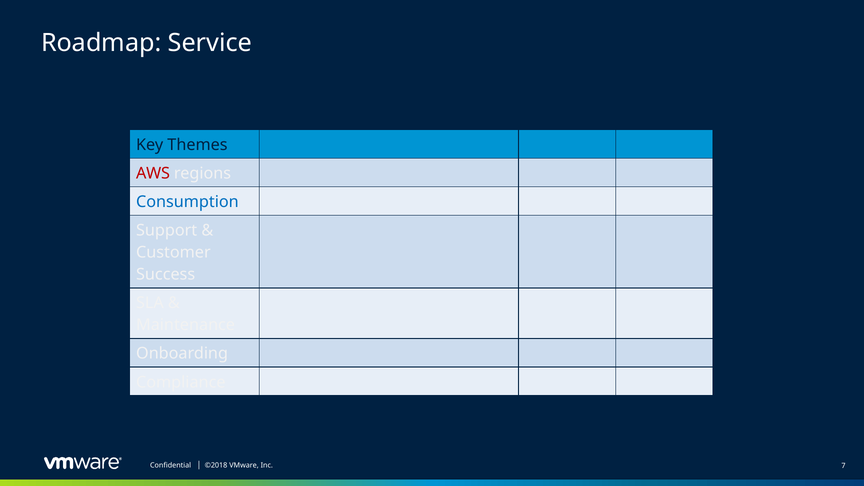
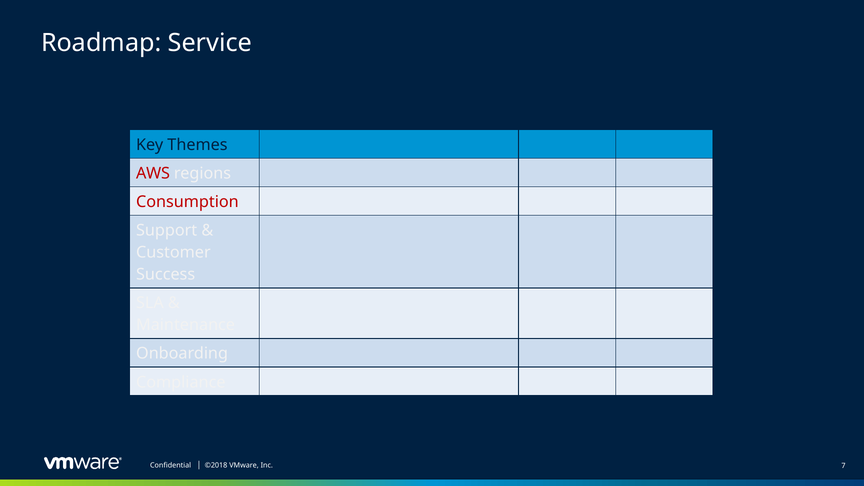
Consumption colour: blue -> red (187, 202)
